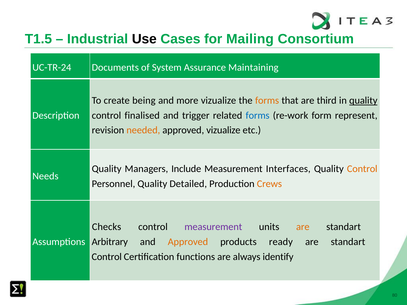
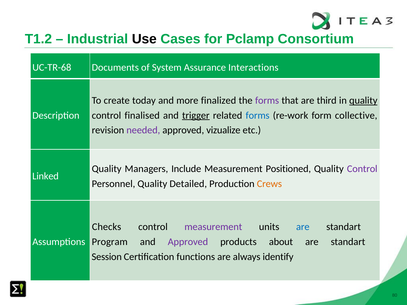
T1.5: T1.5 -> T1.2 (38, 39)
Mailing: Mailing -> Pclamp (250, 39)
UC-TR-24: UC-TR-24 -> UC-TR-68 (52, 67)
Maintaining: Maintaining -> Interactions (253, 67)
being: being -> today (144, 101)
more vizualize: vizualize -> finalized (219, 101)
forms colour: orange -> purple (267, 101)
trigger underline: none -> present (196, 115)
represent: represent -> collective (356, 115)
needed colour: orange -> purple (143, 130)
Interfaces: Interfaces -> Positioned (288, 169)
Control colour: orange -> purple (362, 169)
Needs: Needs -> Linked (45, 176)
are colour: orange -> blue (303, 227)
Arbitrary: Arbitrary -> Program (110, 242)
Approved colour: orange -> purple (188, 242)
ready: ready -> about (281, 242)
Control: Control -> Session (107, 257)
